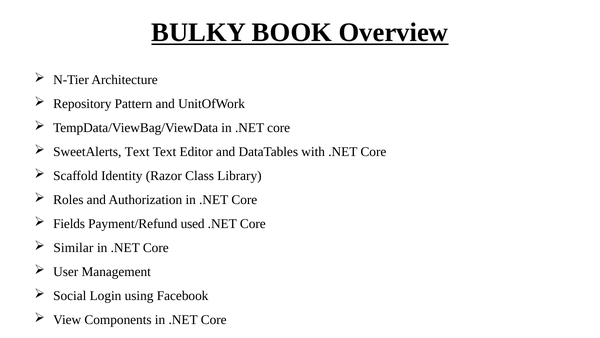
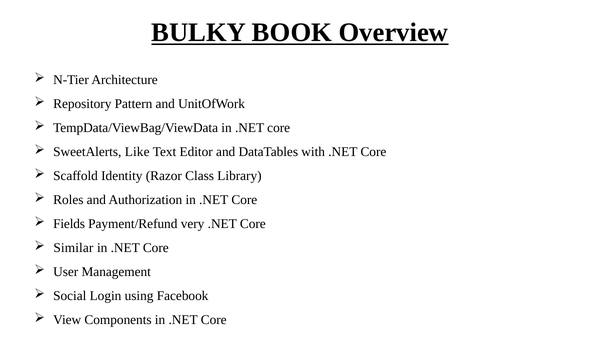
SweetAlerts Text: Text -> Like (137, 152)
used: used -> very (193, 224)
